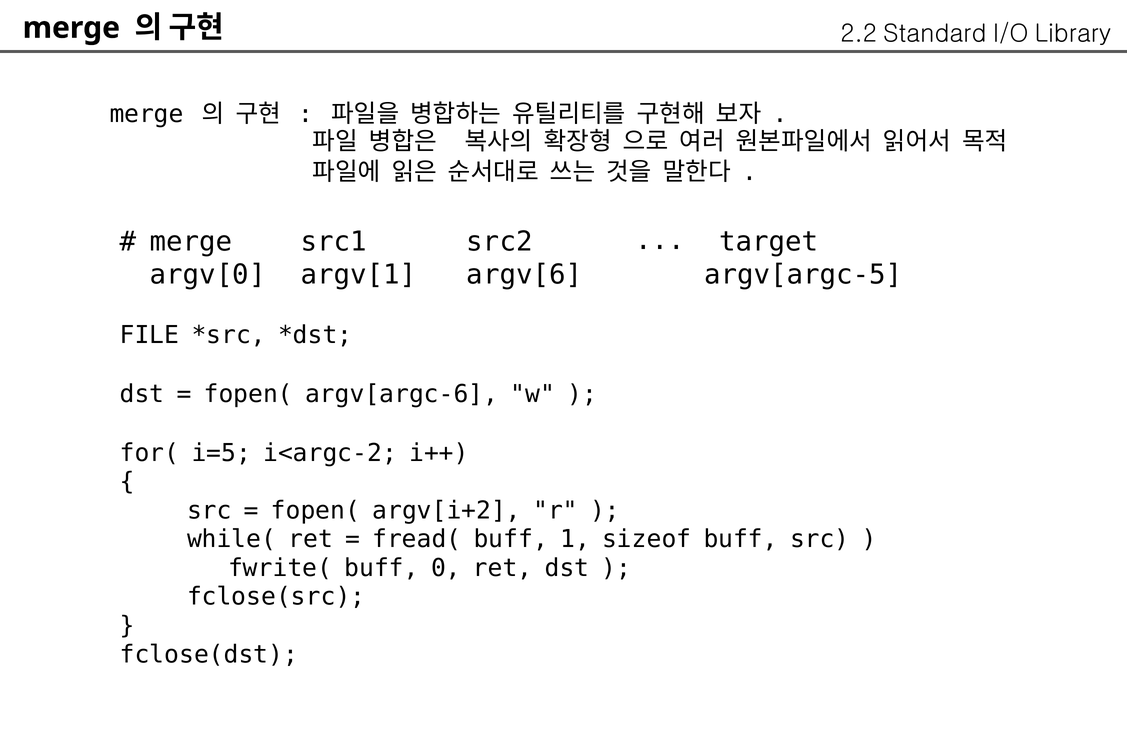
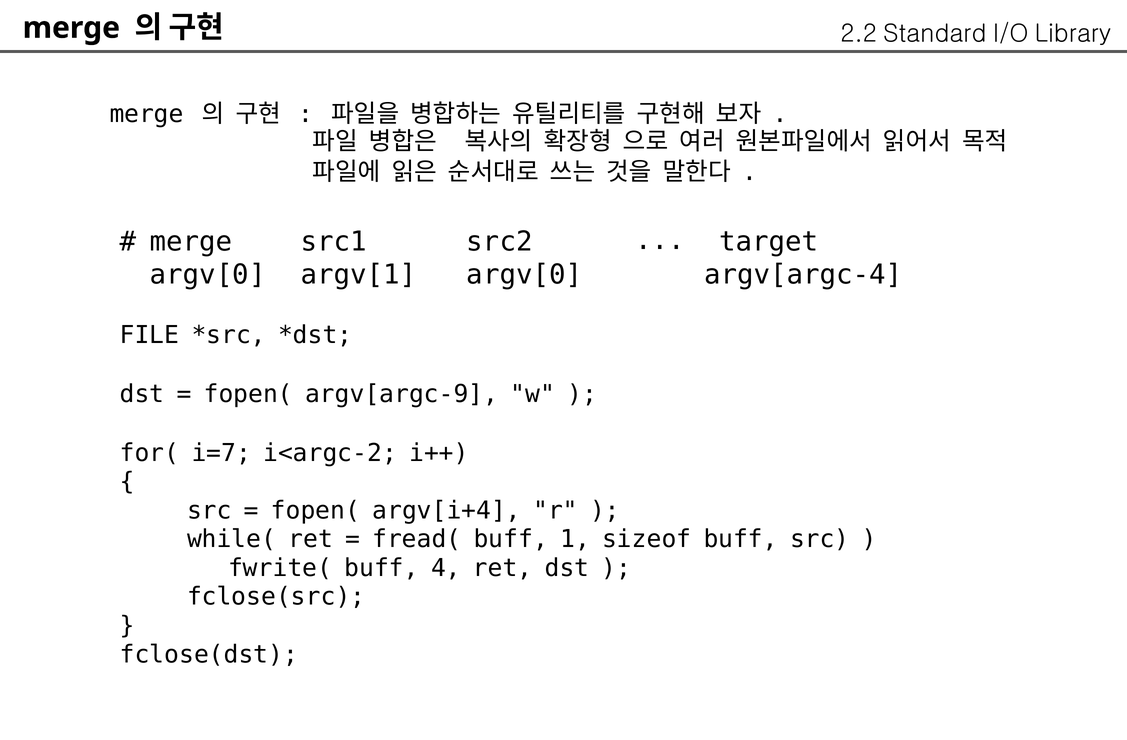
argv[6: argv[6 -> argv[0 (524, 275)
argv[argc-5: argv[argc-5 -> argv[argc-4 (803, 275)
argv[argc-6: argv[argc-6 -> argv[argc-9 (402, 394)
i=5: i=5 -> i=7 (221, 453)
argv[i+2: argv[i+2 -> argv[i+4 (447, 511)
0: 0 -> 4 (446, 568)
